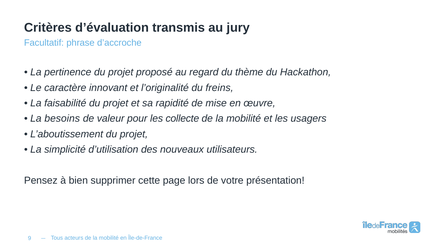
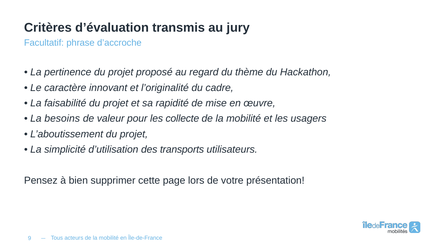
freins: freins -> cadre (220, 88)
nouveaux: nouveaux -> transports (182, 150)
